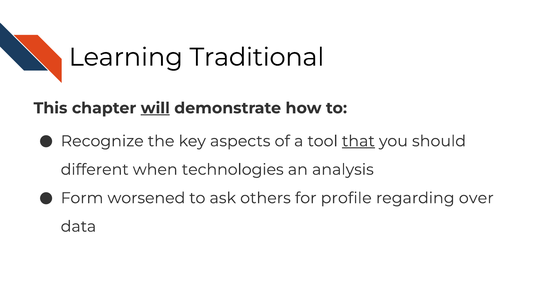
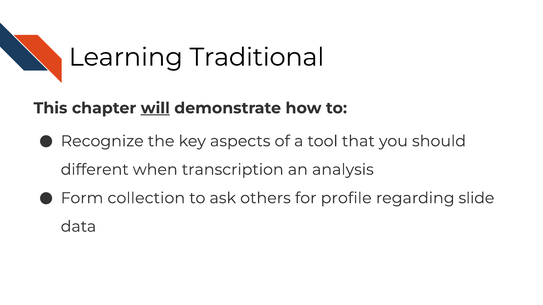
that underline: present -> none (358, 141)
technologies: technologies -> transcription (233, 170)
worsened: worsened -> collection (146, 198)
over: over -> slide (476, 198)
